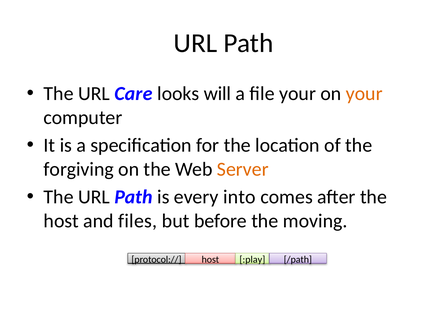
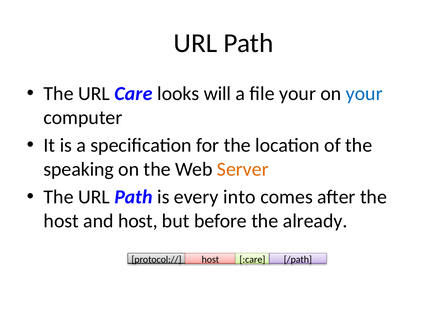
your colour: orange -> blue (364, 94)
forgiving: forgiving -> speaking (79, 169)
and files: files -> host (138, 221)
moving: moving -> already (315, 221)
:play: :play -> :care (252, 260)
